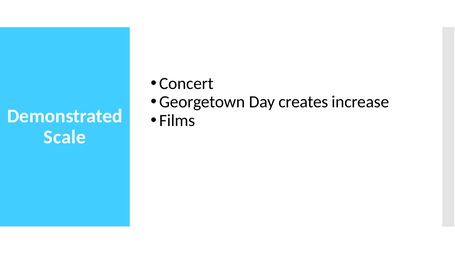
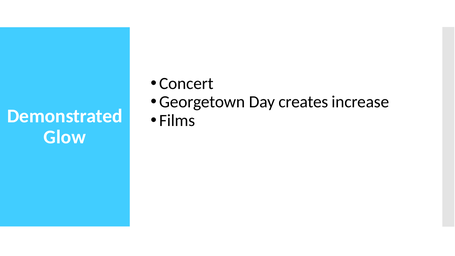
Scale: Scale -> Glow (65, 137)
